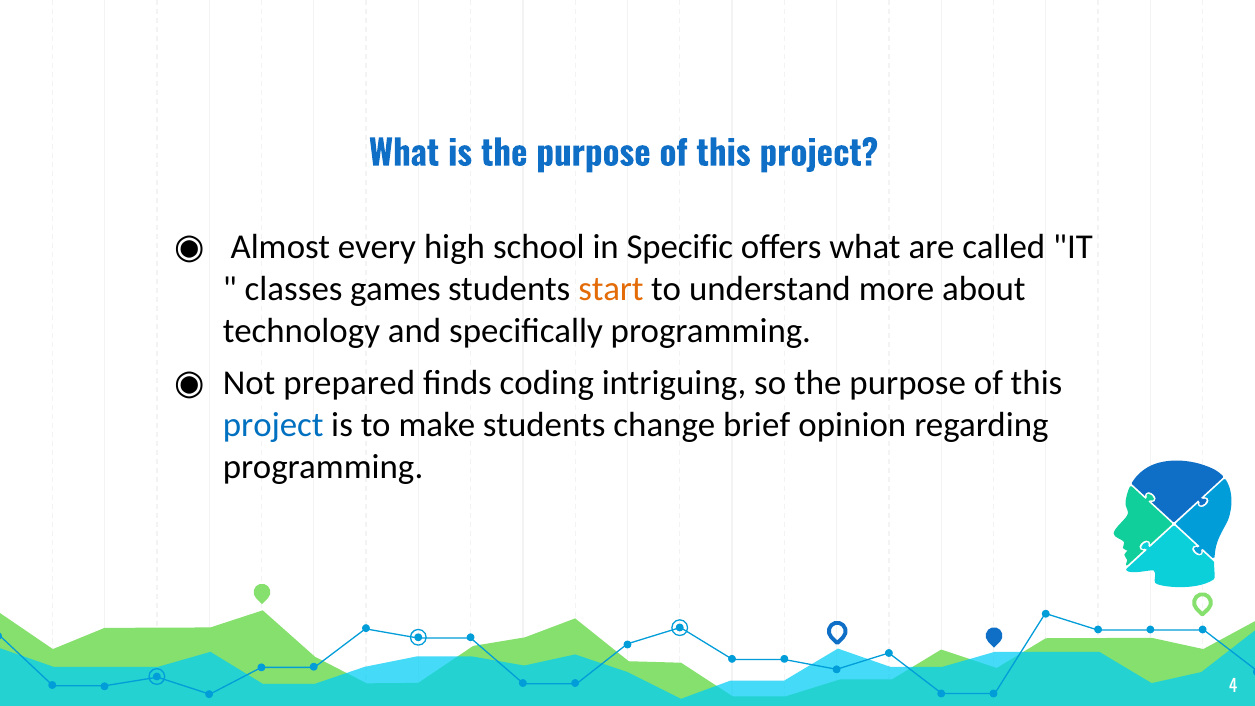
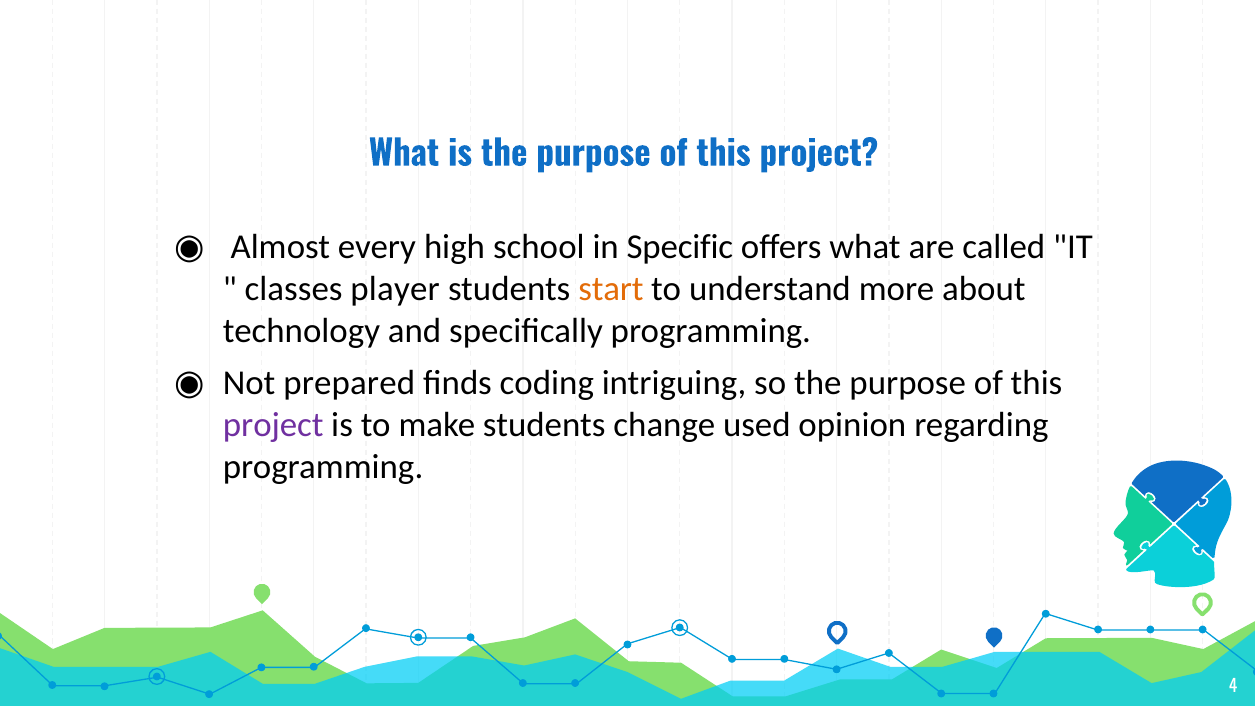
games: games -> player (395, 289)
project colour: blue -> purple (273, 425)
brief: brief -> used (757, 425)
